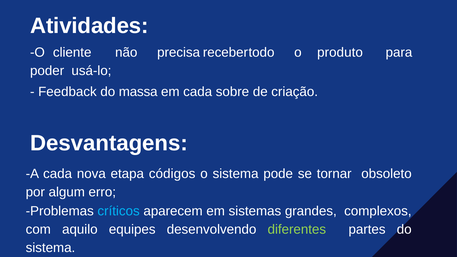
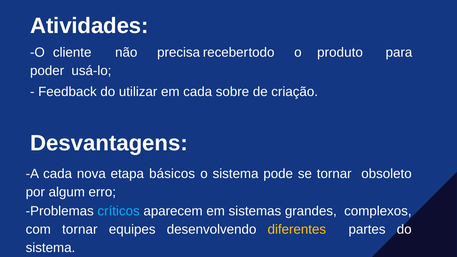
massa: massa -> utilizar (138, 92)
códigos: códigos -> básicos (172, 174)
com aquilo: aquilo -> tornar (80, 229)
diferentes colour: light green -> yellow (297, 229)
